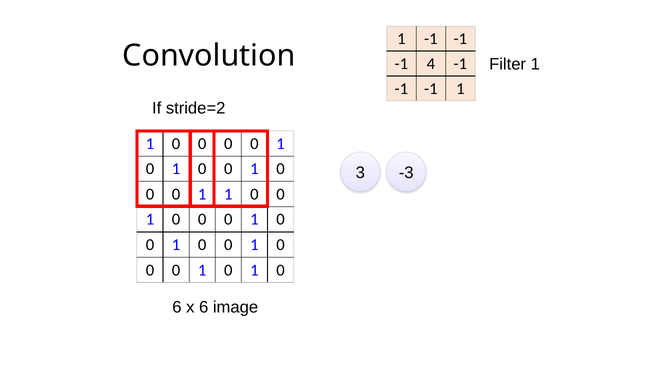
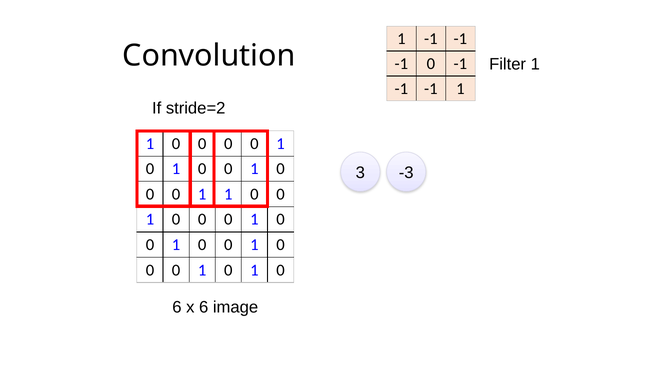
-1 4: 4 -> 0 (431, 64)
